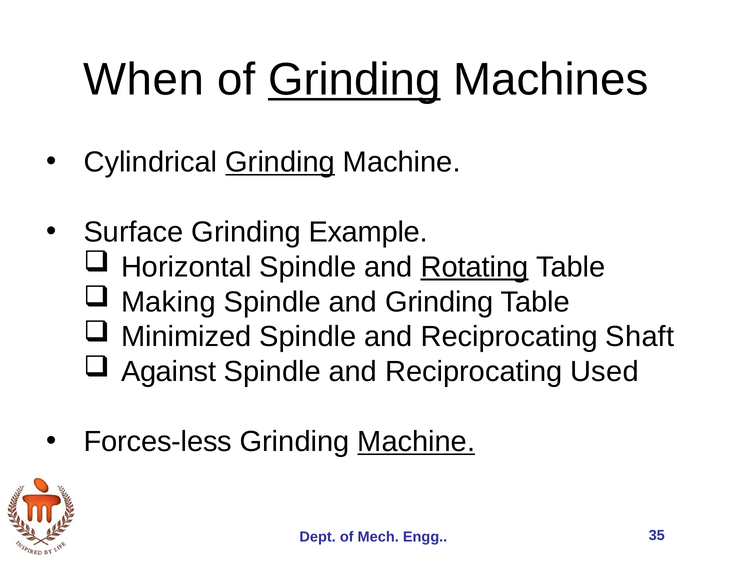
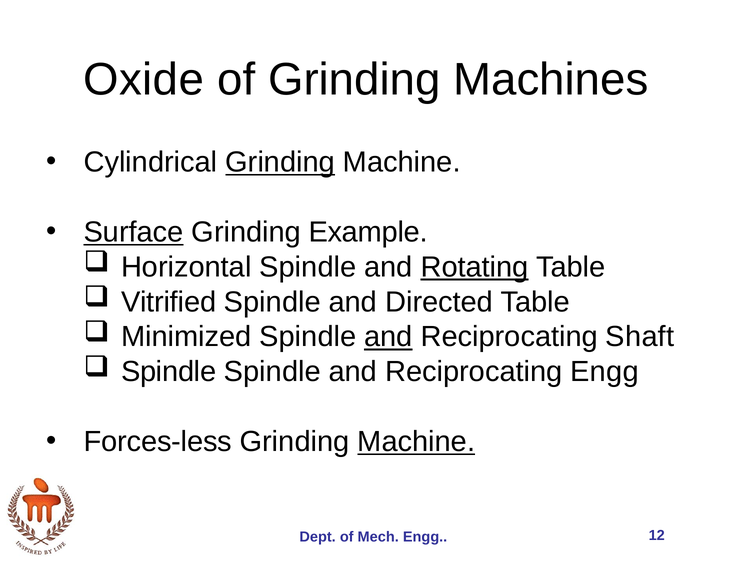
When: When -> Oxide (144, 80)
Grinding underline: present -> none (354, 80)
Surface underline: none -> present (134, 232)
Making: Making -> Vitrified (169, 302)
and Grinding: Grinding -> Directed (439, 302)
and underline: none -> present (388, 336)
Against: Against -> Spindle (169, 371)
Reciprocating Used: Used -> Engg (604, 371)
35: 35 -> 12 (657, 535)
